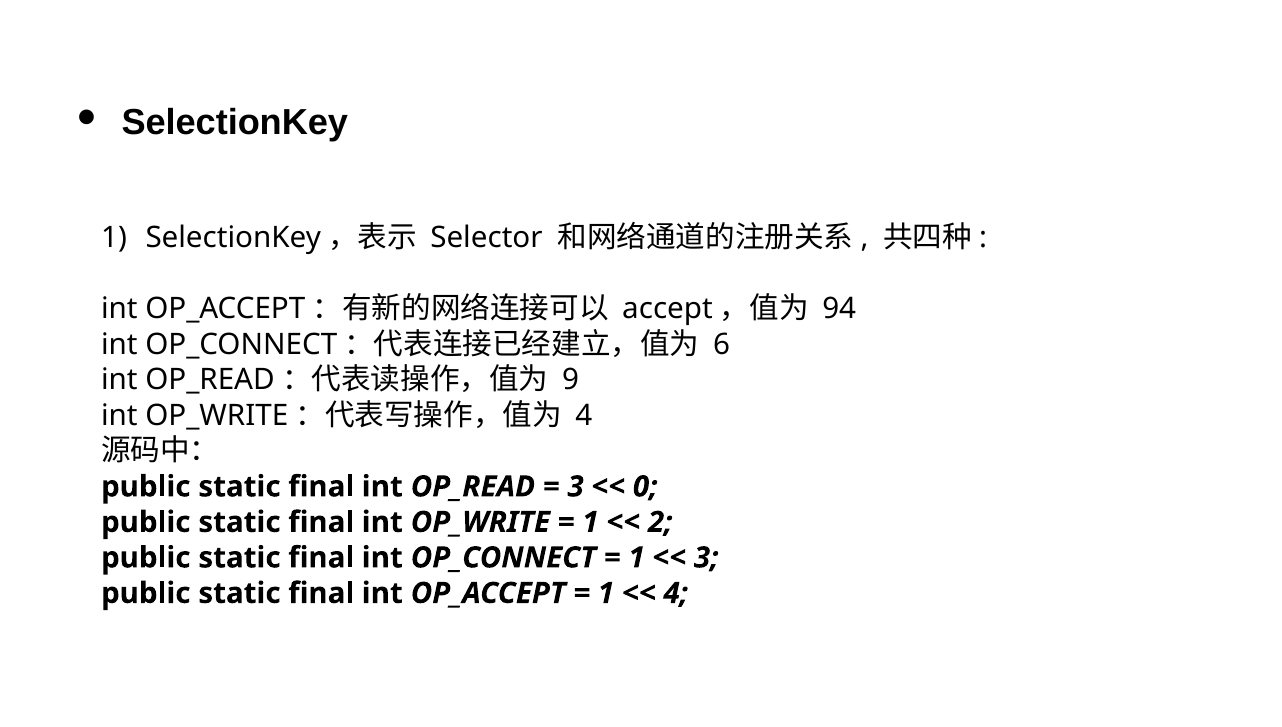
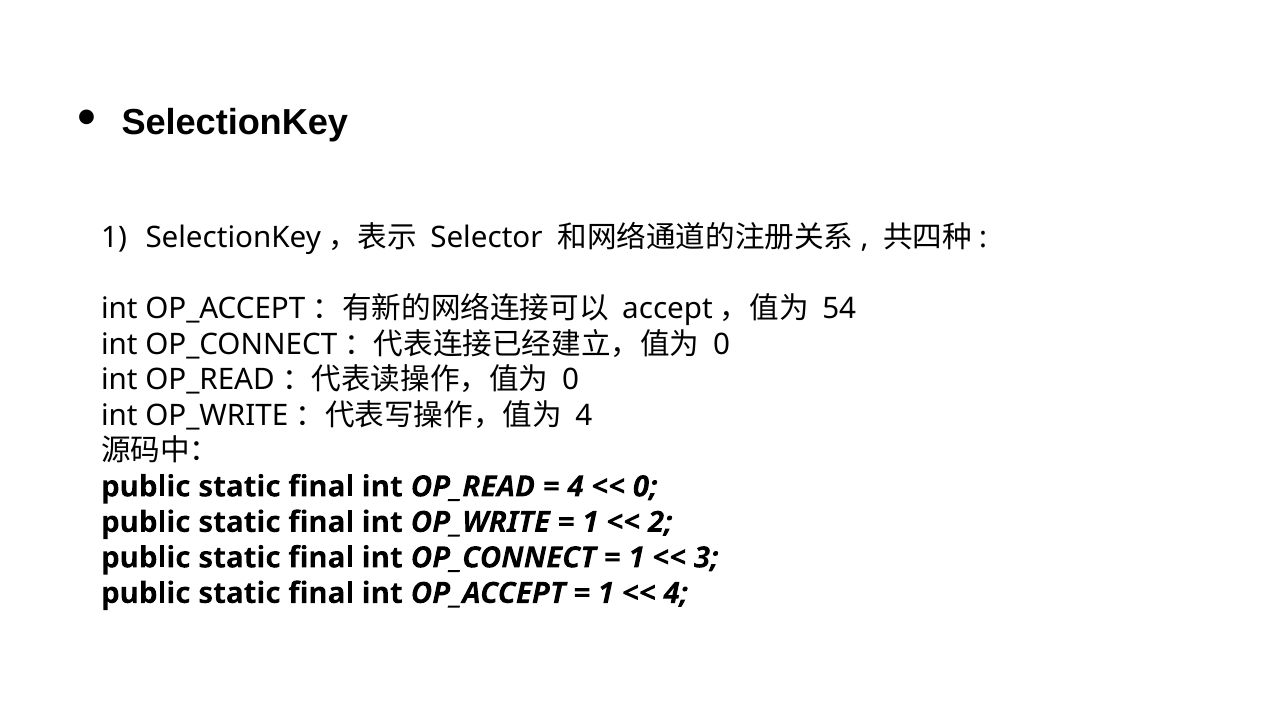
94: 94 -> 54 (839, 309)
6: 6 -> 0 (722, 345)
9: 9 -> 0 (571, 380)
3: 3 -> 4 (576, 487)
